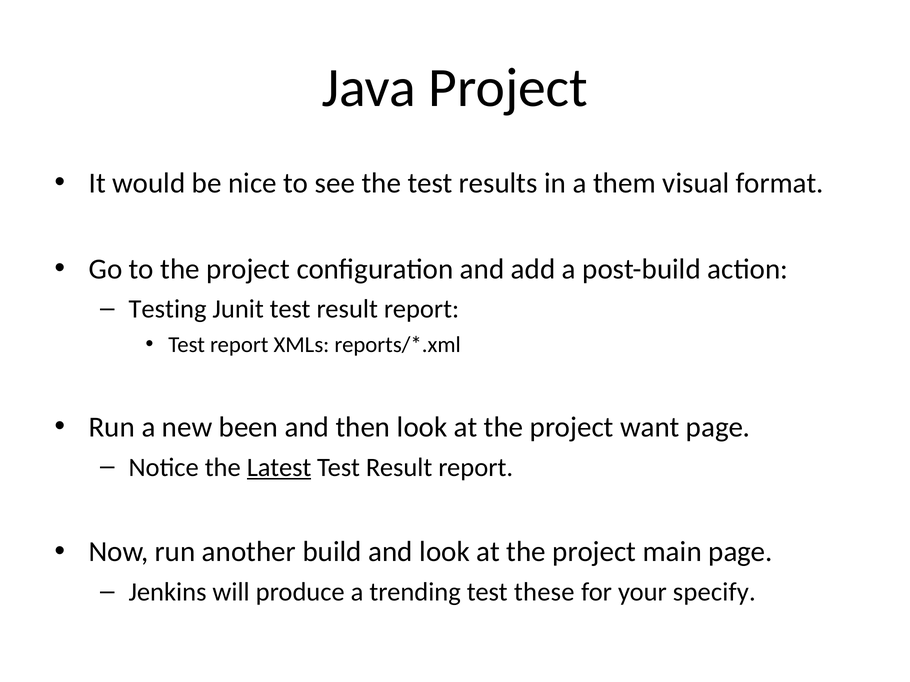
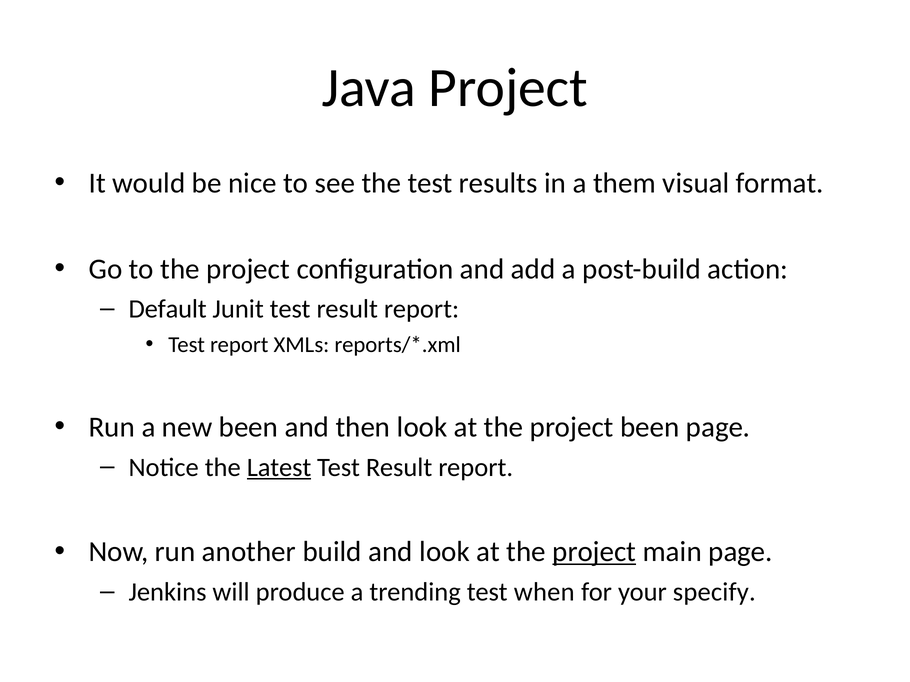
Testing: Testing -> Default (168, 309)
project want: want -> been (650, 427)
project underline: none -> present (594, 552)
these: these -> when (544, 593)
